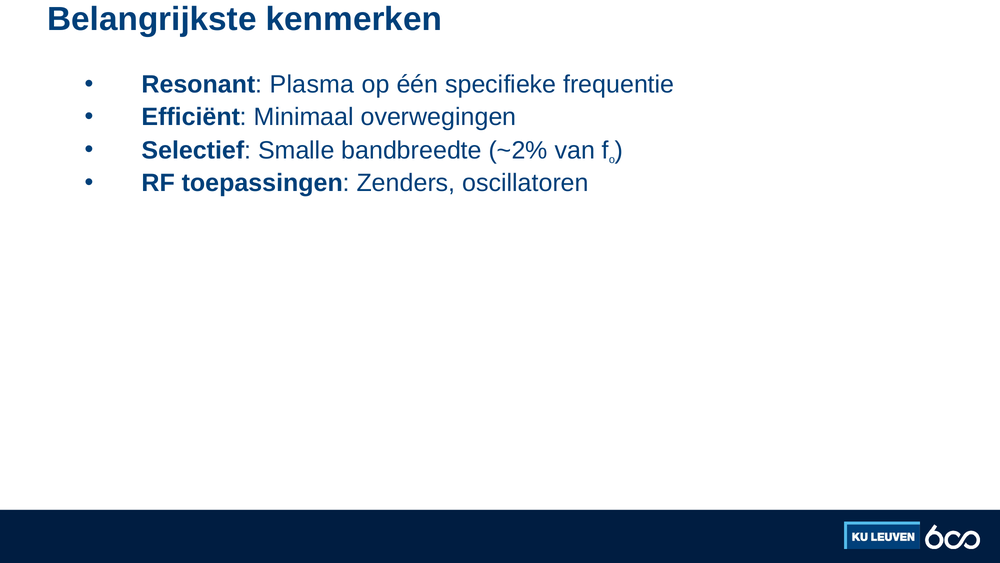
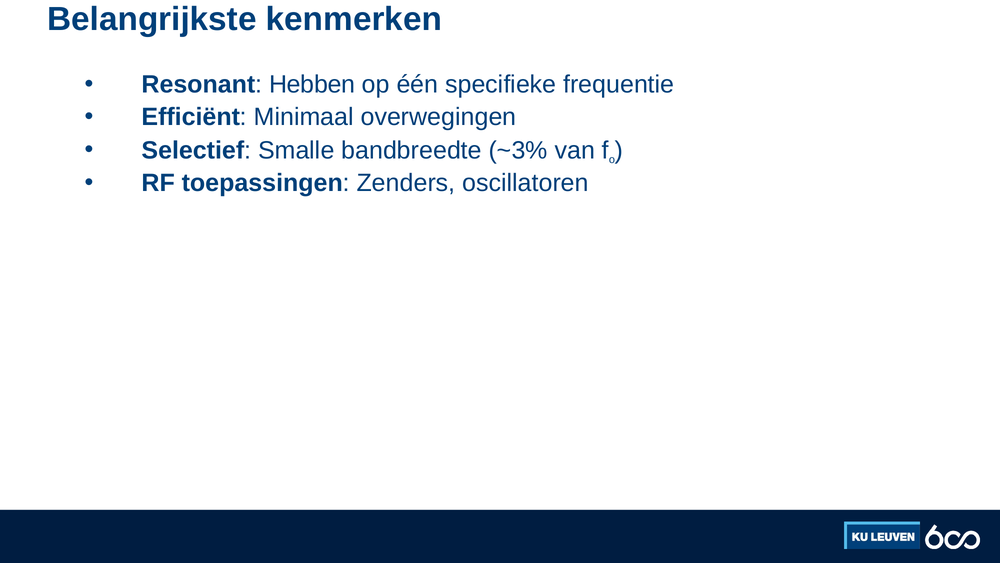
Plasma: Plasma -> Hebben (312, 85)
~2%: ~2% -> ~3% (518, 150)
